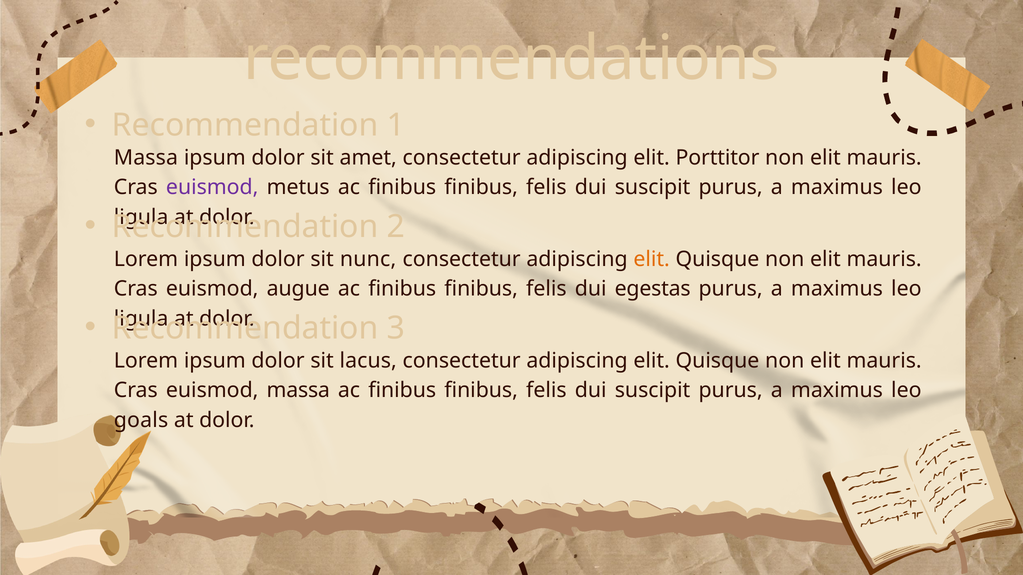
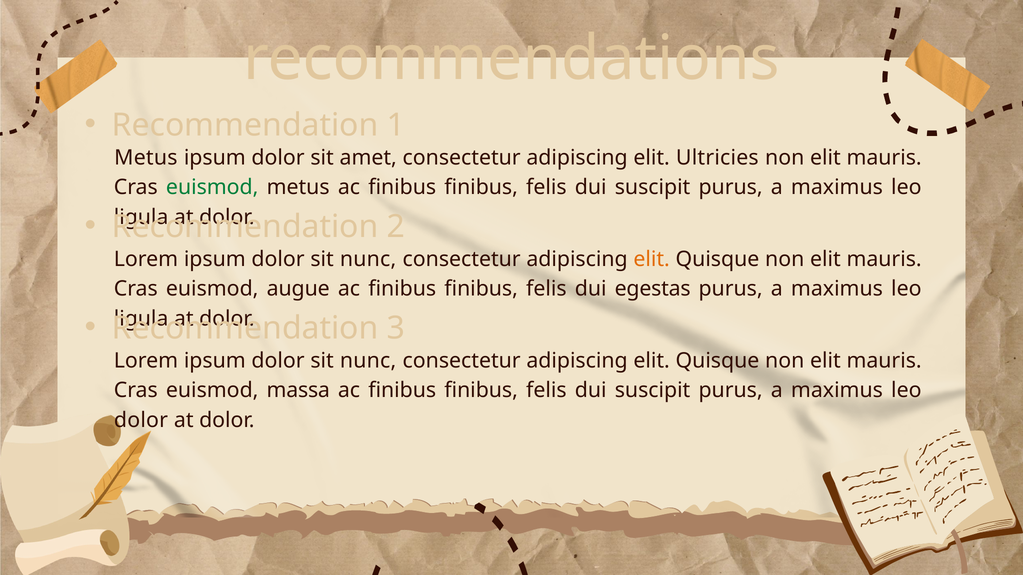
Massa: Massa -> Metus (146, 158)
Porttitor: Porttitor -> Ultricies (717, 158)
euismod colour: purple -> green (212, 188)
lacus: lacus -> nunc (368, 361)
goals: goals -> dolor (141, 421)
